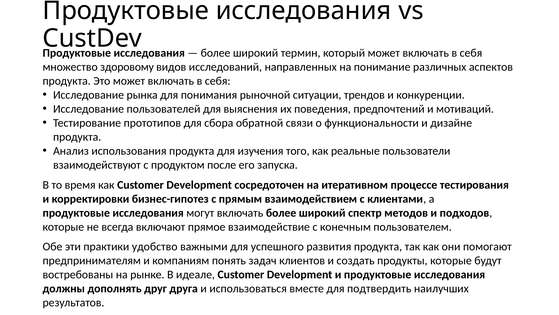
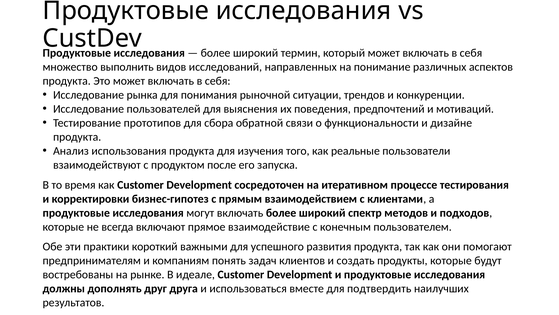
здоровому: здоровому -> выполнить (127, 67)
удобство: удобство -> короткий (155, 246)
